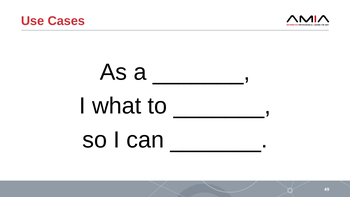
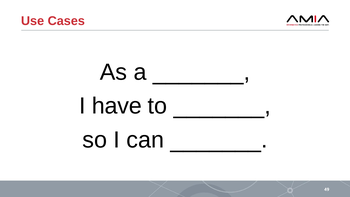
what: what -> have (117, 106)
